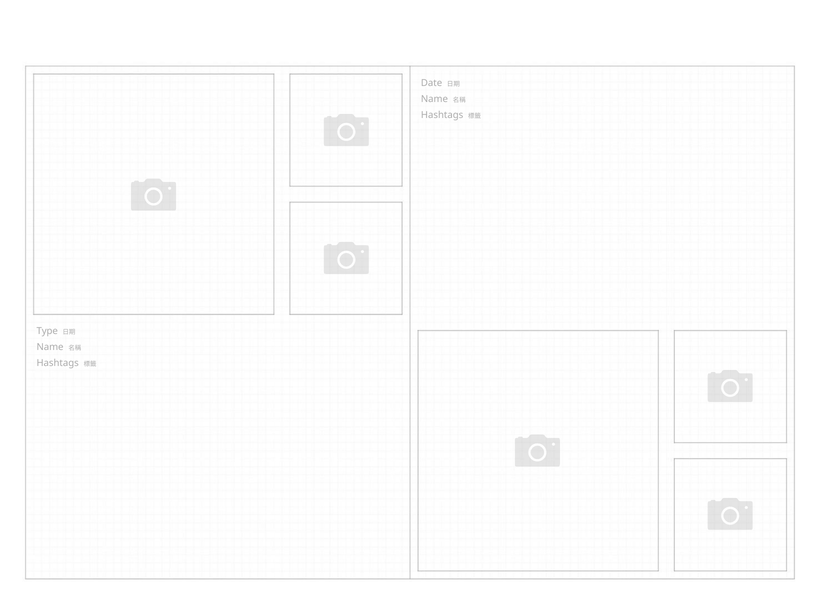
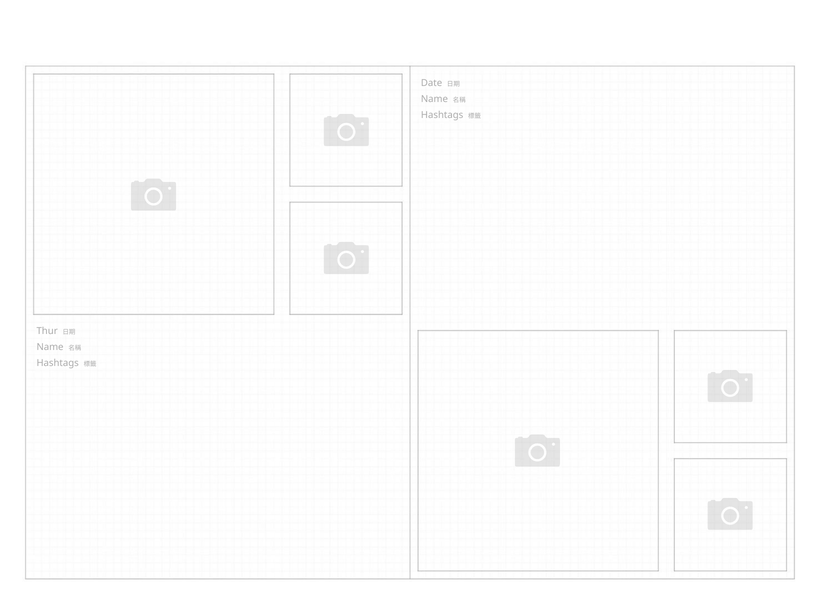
Type: Type -> Thur (47, 331)
